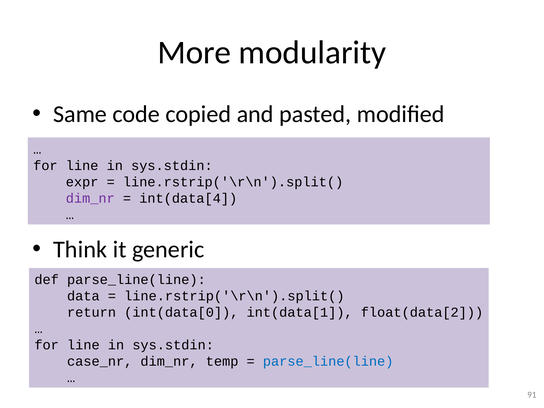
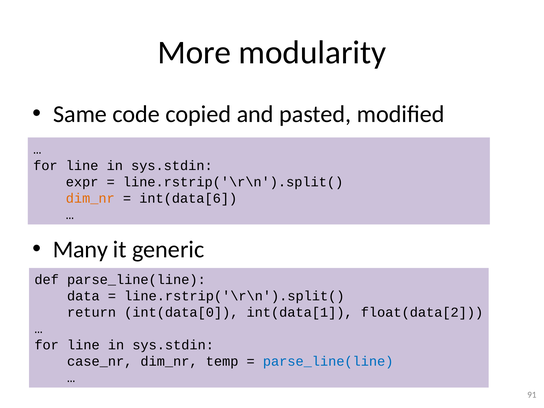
dim_nr colour: purple -> orange (90, 198)
int(data[4: int(data[4 -> int(data[6 (188, 198)
Think: Think -> Many (80, 250)
